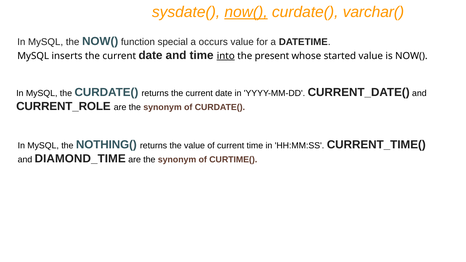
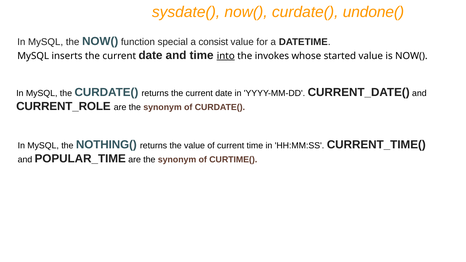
now( underline: present -> none (246, 12)
varchar(: varchar( -> undone( (373, 12)
occurs: occurs -> consist (213, 42)
present: present -> invokes (272, 56)
DIAMOND_TIME: DIAMOND_TIME -> POPULAR_TIME (80, 159)
